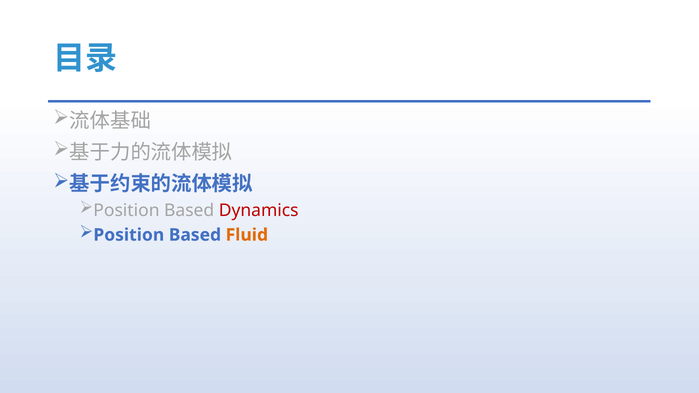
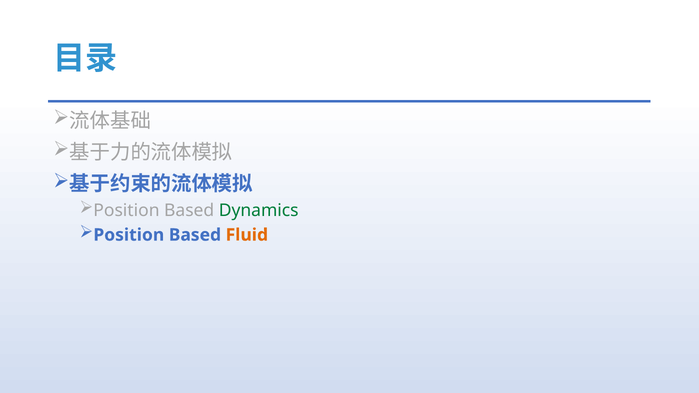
Dynamics colour: red -> green (259, 210)
